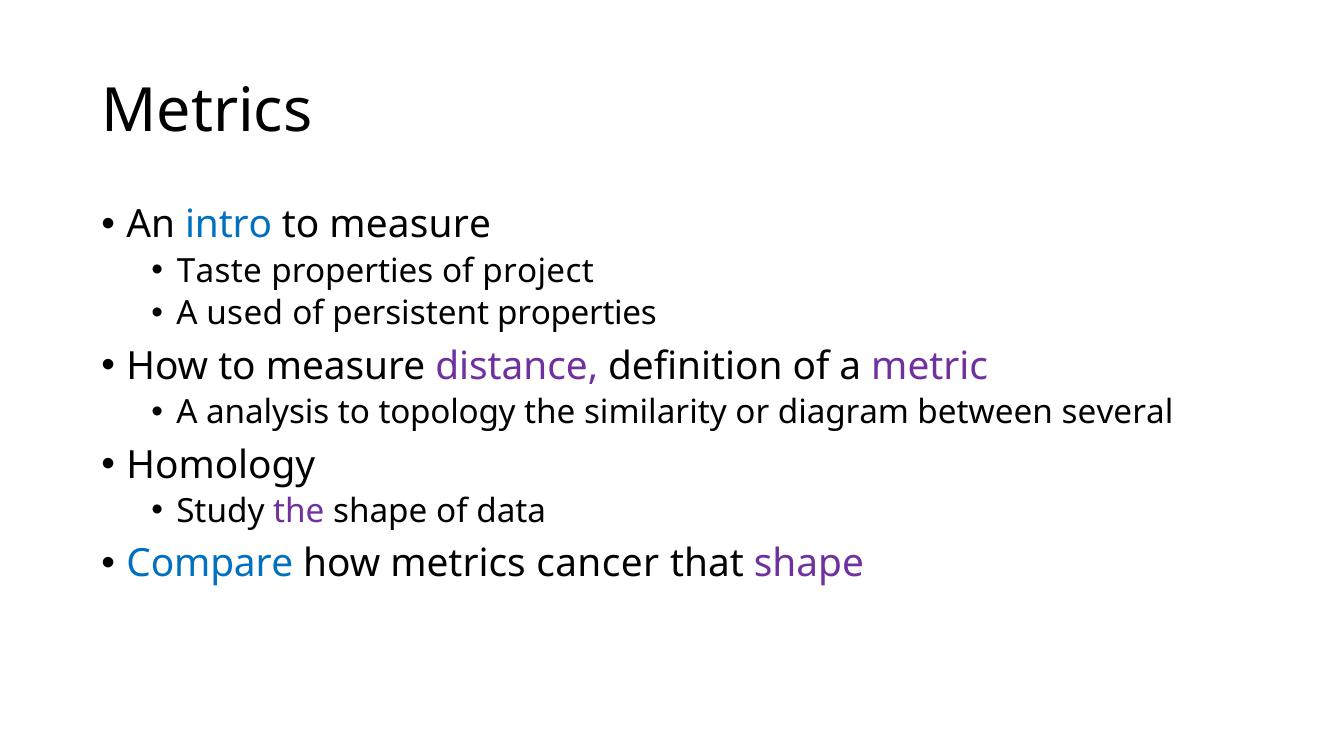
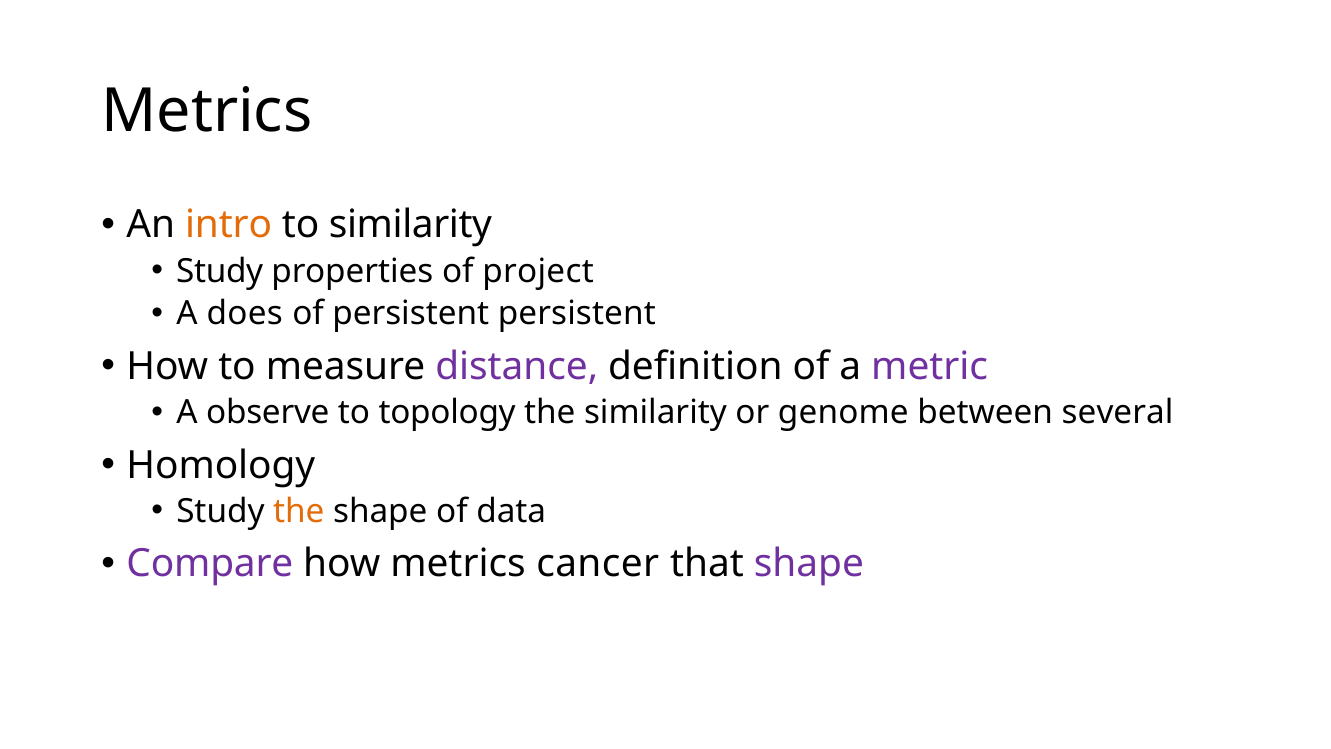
intro colour: blue -> orange (229, 225)
measure: measure -> similarity (410, 225)
Taste: Taste -> Study (220, 271)
used: used -> does (245, 314)
persistent properties: properties -> persistent (577, 314)
analysis: analysis -> observe (268, 412)
diagram: diagram -> genome (843, 412)
the colour: purple -> orange (299, 511)
Compare colour: blue -> purple (210, 564)
